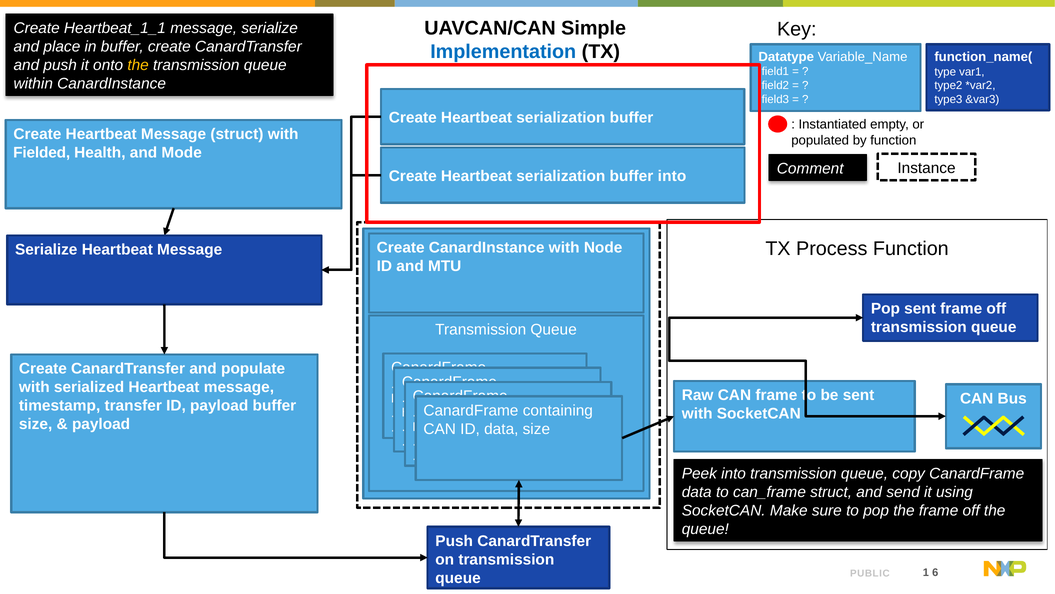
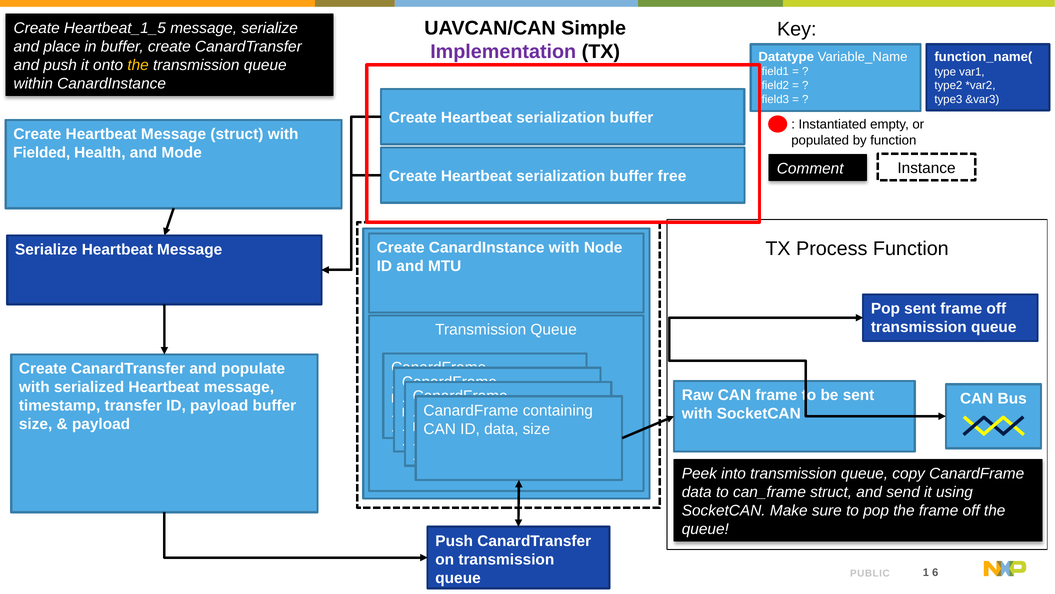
Heartbeat_1_1: Heartbeat_1_1 -> Heartbeat_1_5 (115, 28)
Implementation colour: blue -> purple (503, 52)
buffer into: into -> free (672, 176)
